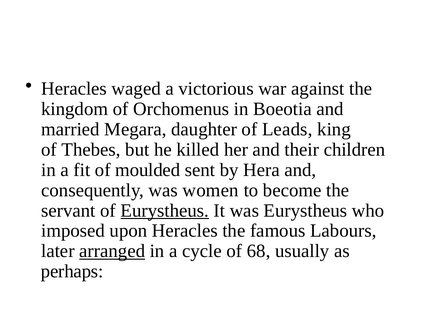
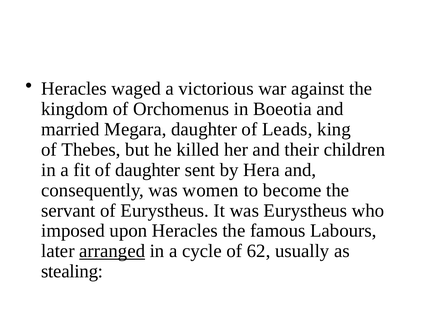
of moulded: moulded -> daughter (148, 170)
Eurystheus underline: present -> none (165, 211)
68: 68 -> 62 (259, 251)
perhaps: perhaps -> stealing (72, 272)
